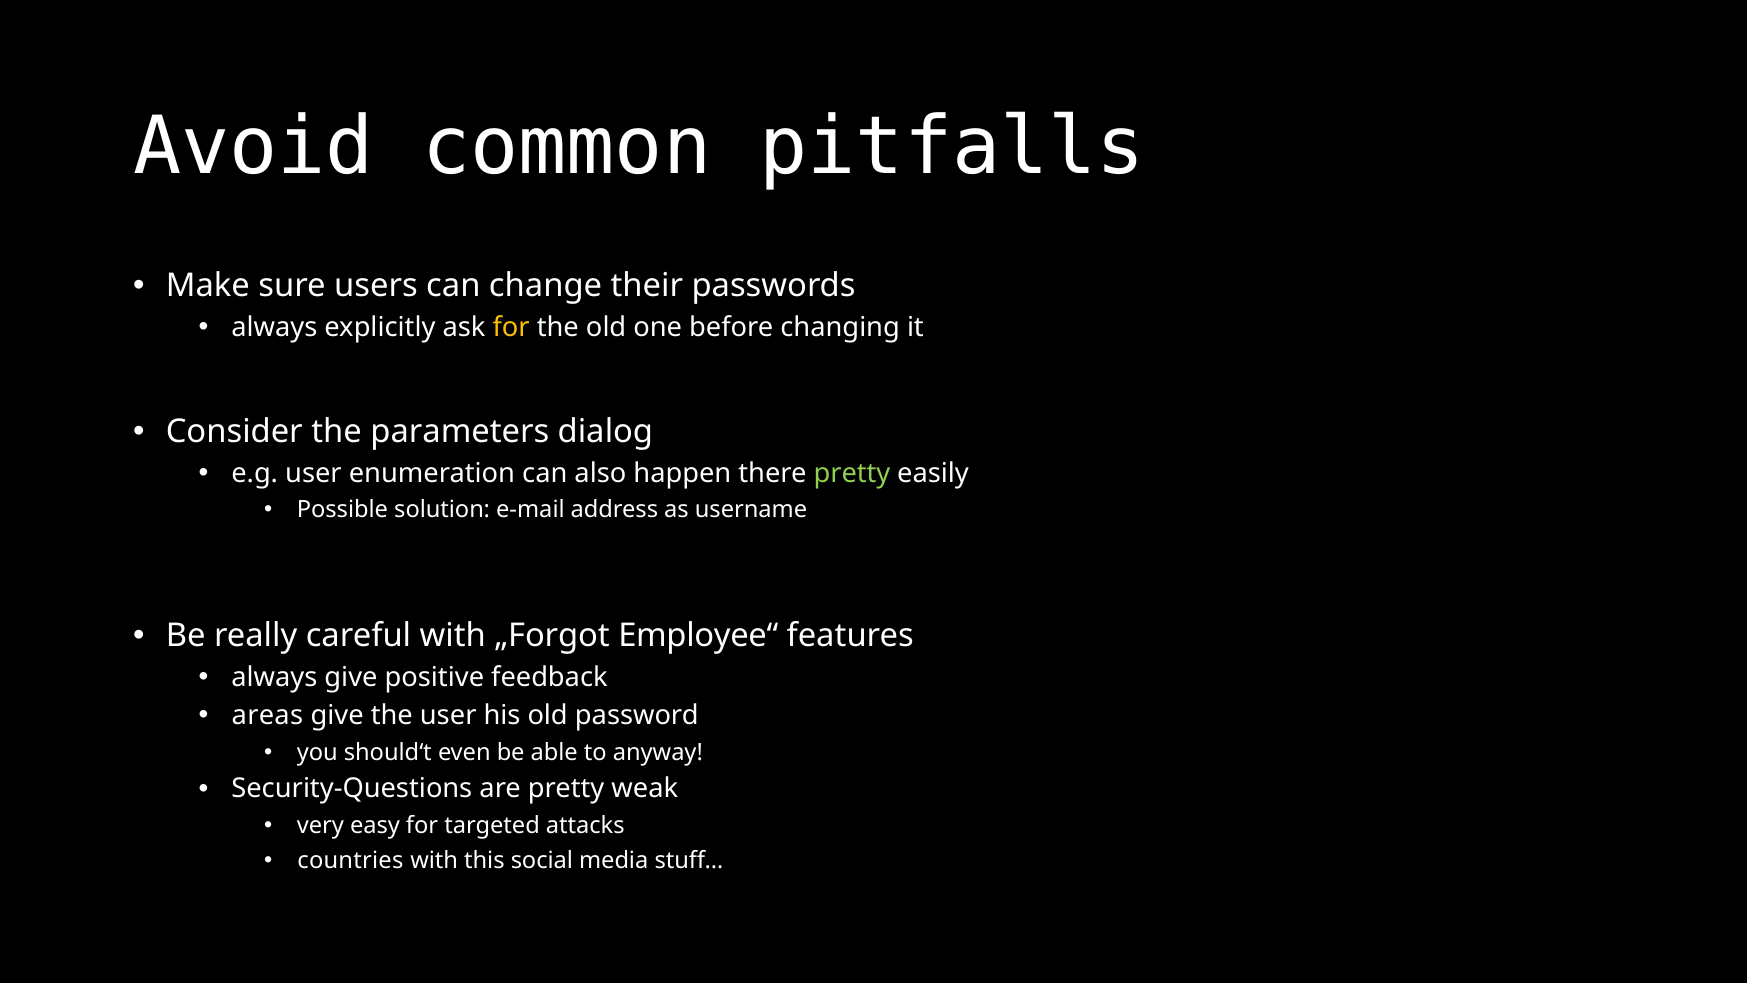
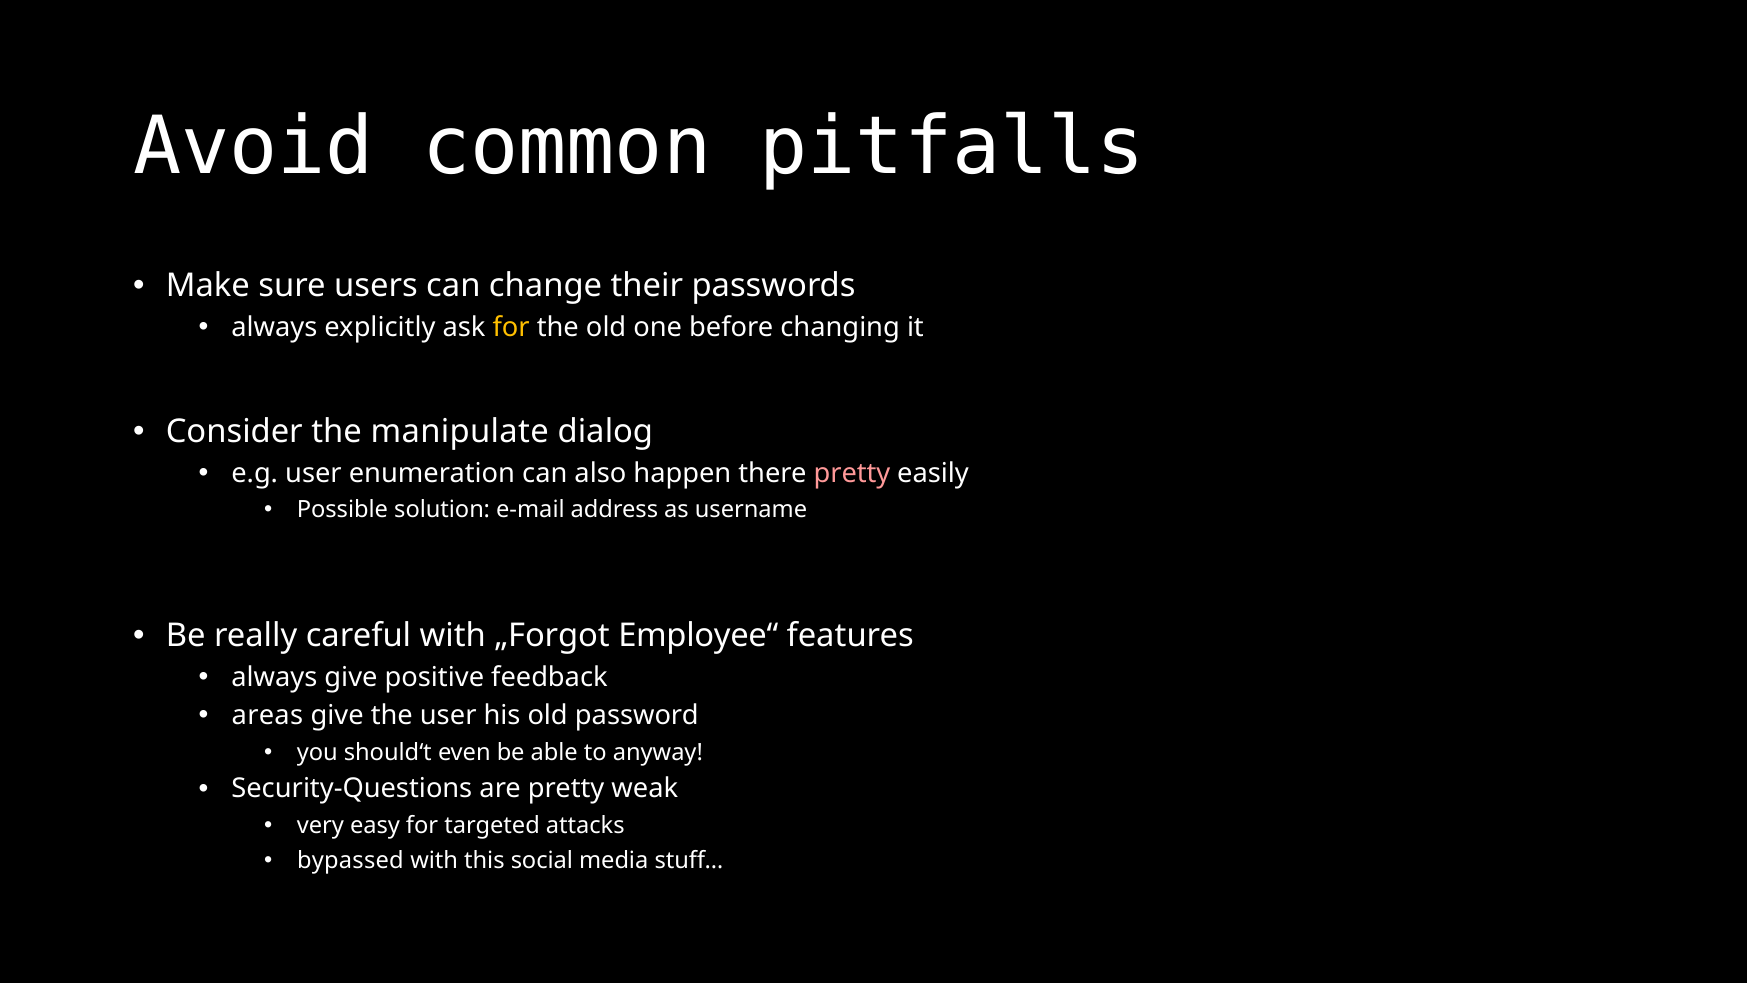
parameters: parameters -> manipulate (460, 431)
pretty colour: light green -> pink (852, 473)
countries: countries -> bypassed (350, 860)
